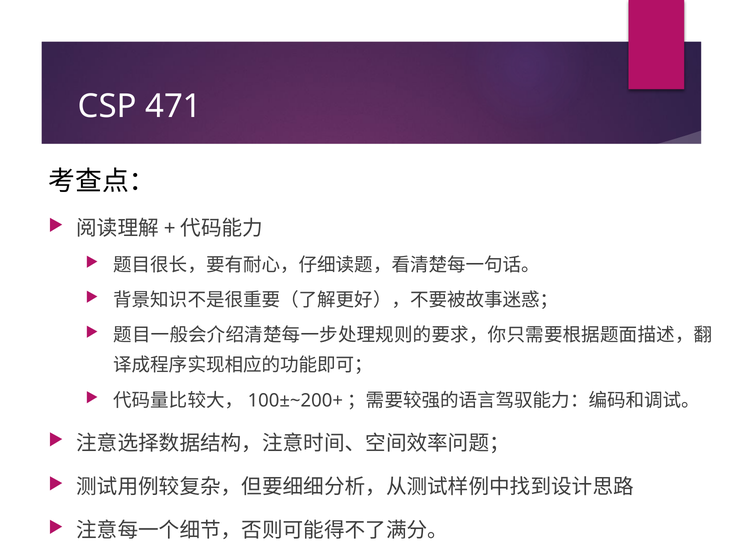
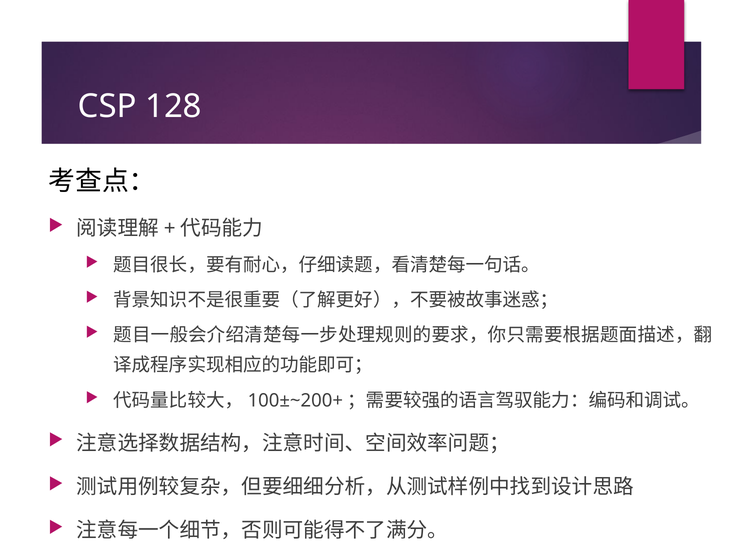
471: 471 -> 128 (173, 106)
